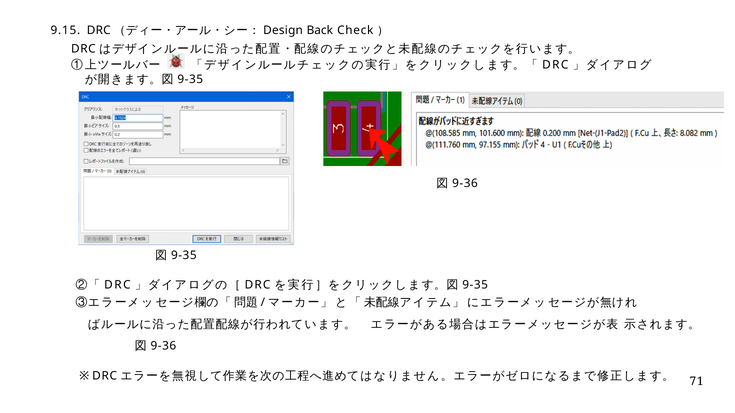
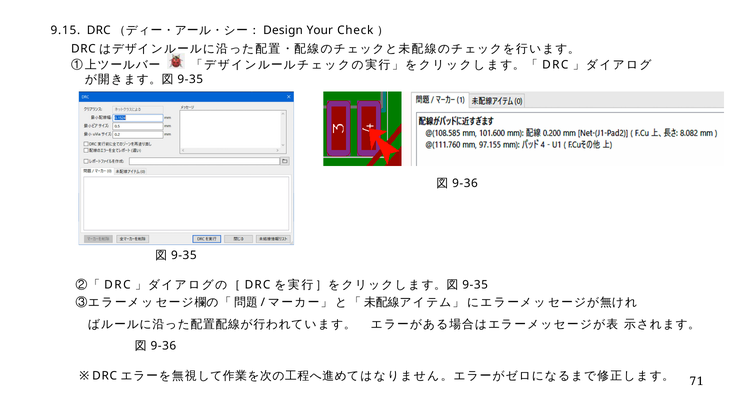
Back: Back -> Your (320, 30)
